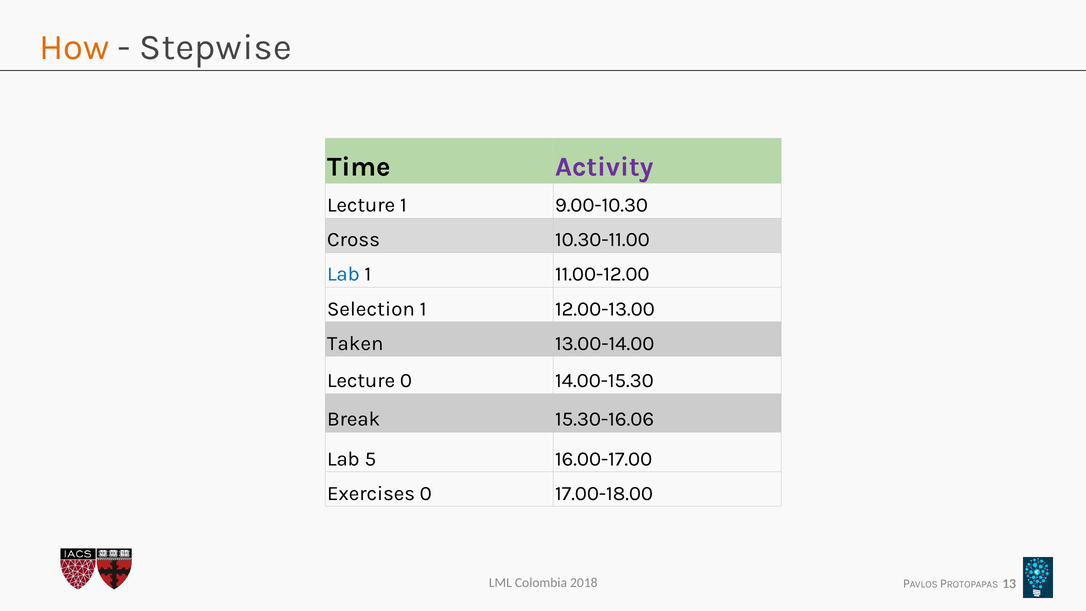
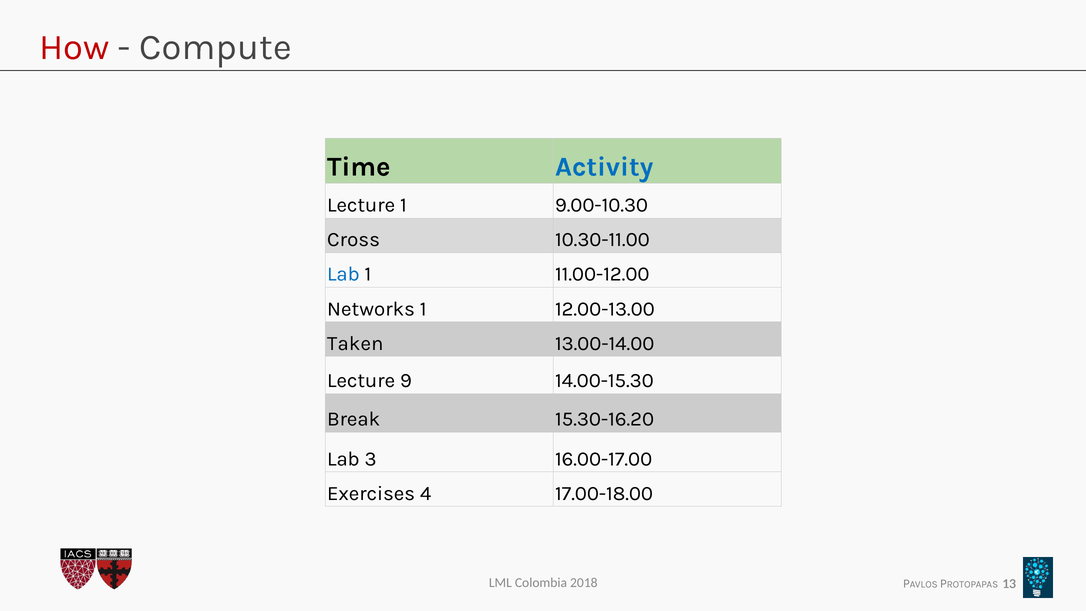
How colour: orange -> red (74, 48)
Stepwise: Stepwise -> Compute (216, 48)
Activity colour: purple -> blue (604, 167)
Selection: Selection -> Networks (371, 309)
Lecture 0: 0 -> 9 (406, 381)
15.30-16.06: 15.30-16.06 -> 15.30-16.20 (605, 419)
5: 5 -> 3 (371, 459)
Exercises 0: 0 -> 4 (426, 493)
